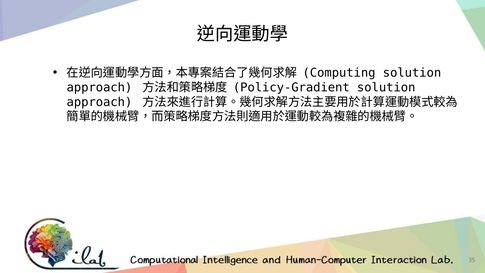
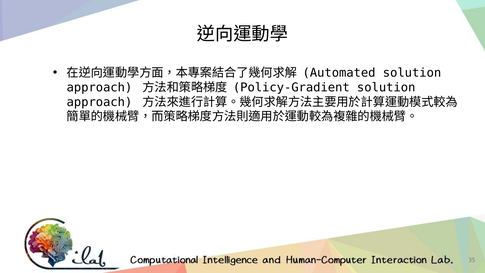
Computing: Computing -> Automated (339, 73)
